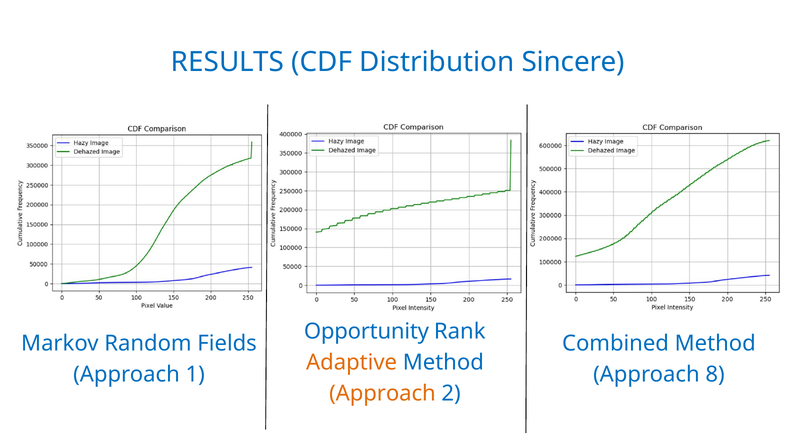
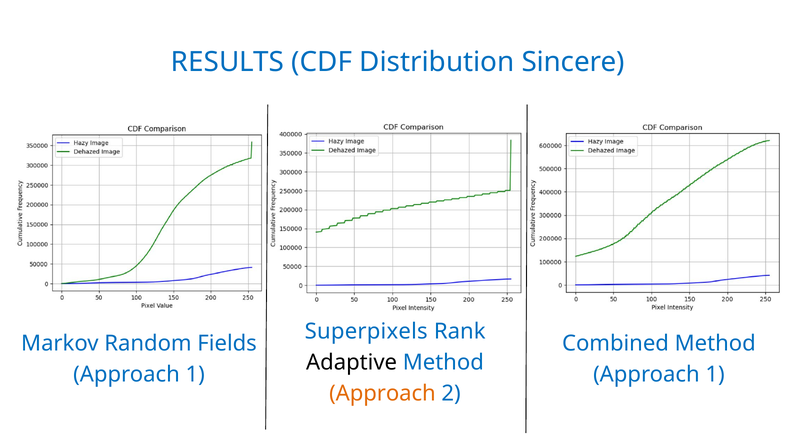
Opportunity: Opportunity -> Superpixels (366, 331)
Adaptive colour: orange -> black (352, 362)
8: 8 -> 1 (715, 374)
